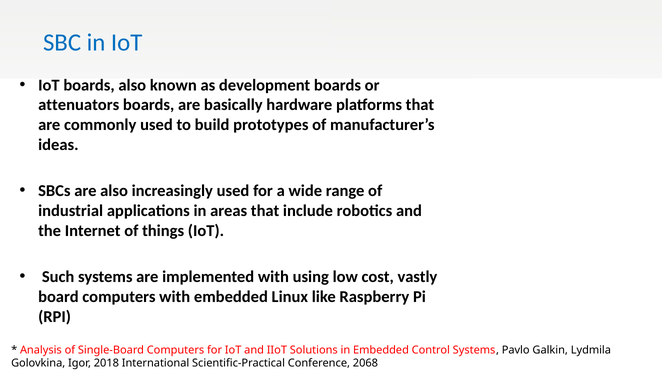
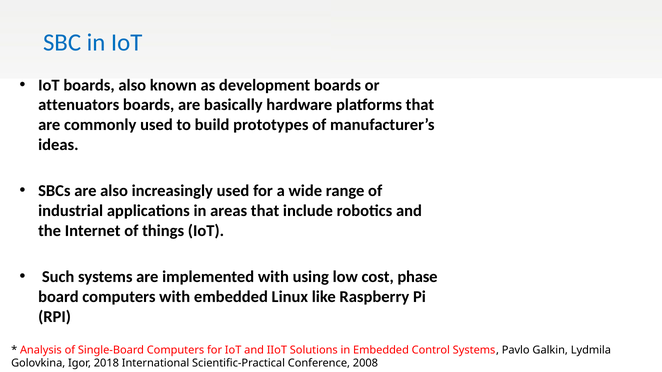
vastly: vastly -> phase (417, 277)
2068: 2068 -> 2008 (365, 364)
